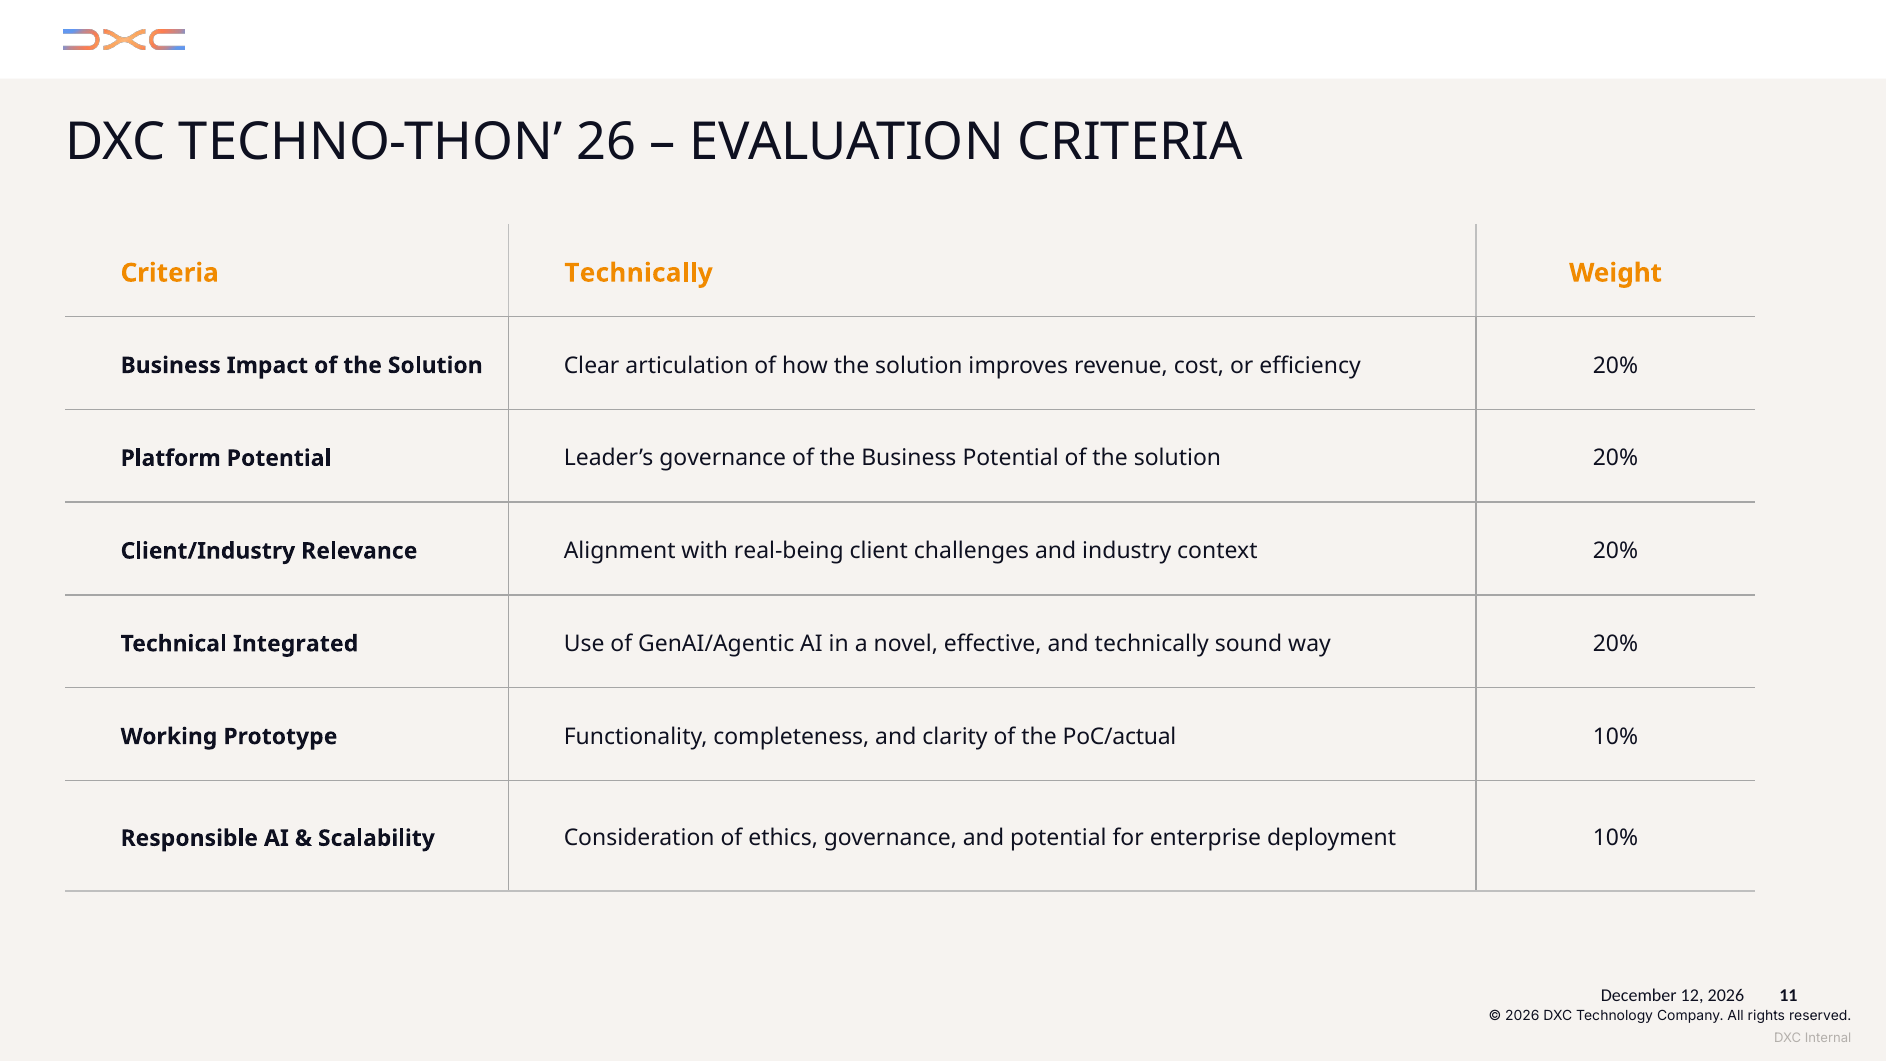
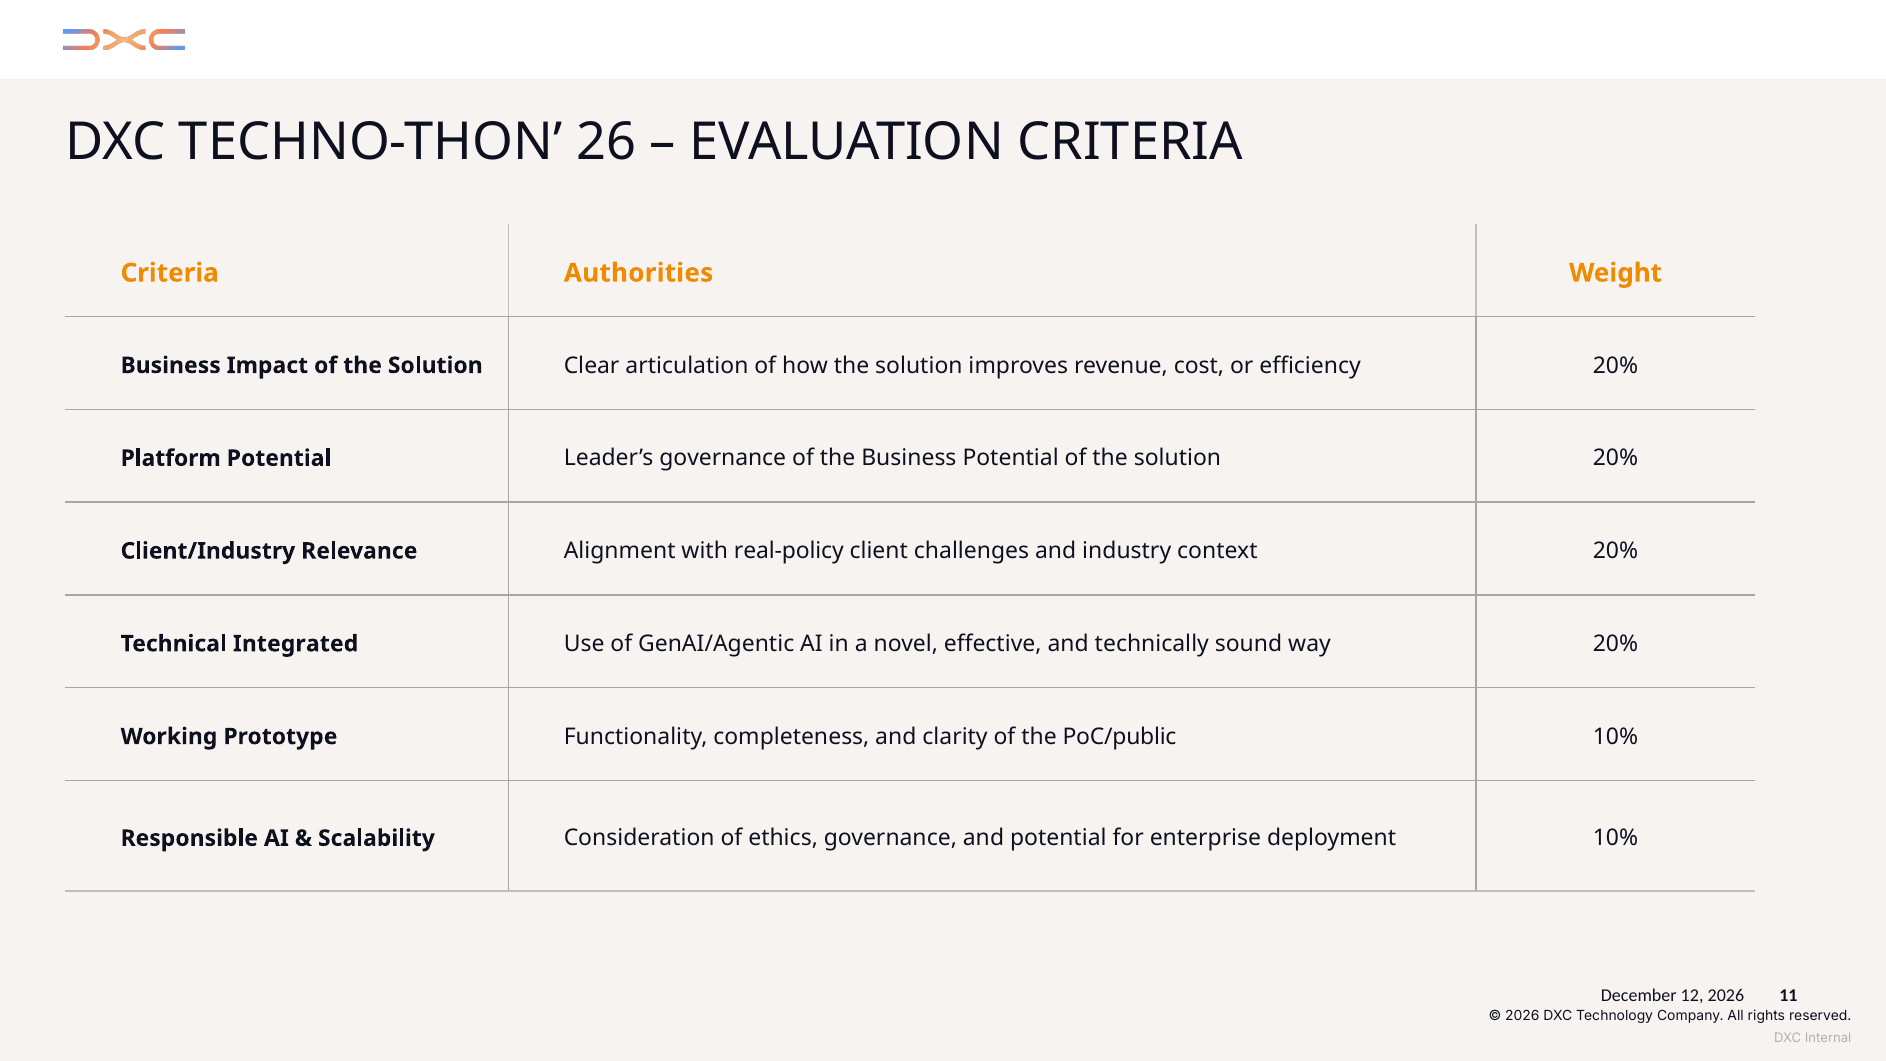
Criteria Technically: Technically -> Authorities (639, 273)
real-being: real-being -> real-policy (789, 551)
PoC/actual: PoC/actual -> PoC/public (1120, 736)
